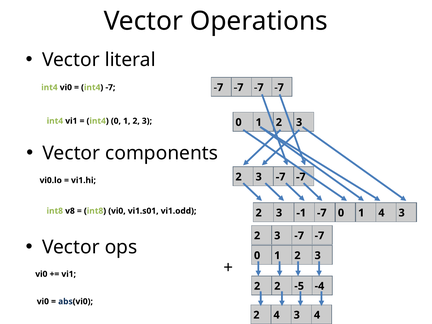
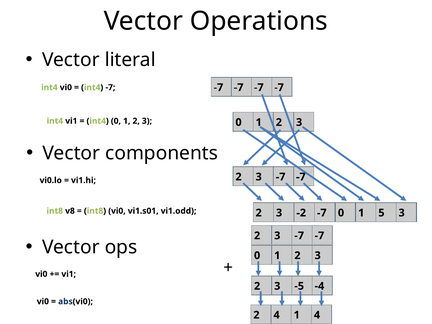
-1: -1 -> -2 (301, 213)
1 4: 4 -> 5 (381, 213)
2: 2 -> 3 (277, 286)
2 4 3: 3 -> 1 (297, 315)
